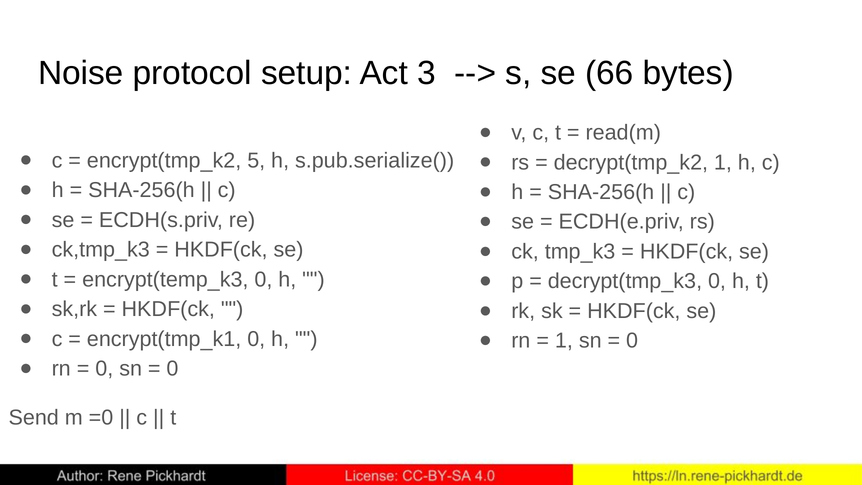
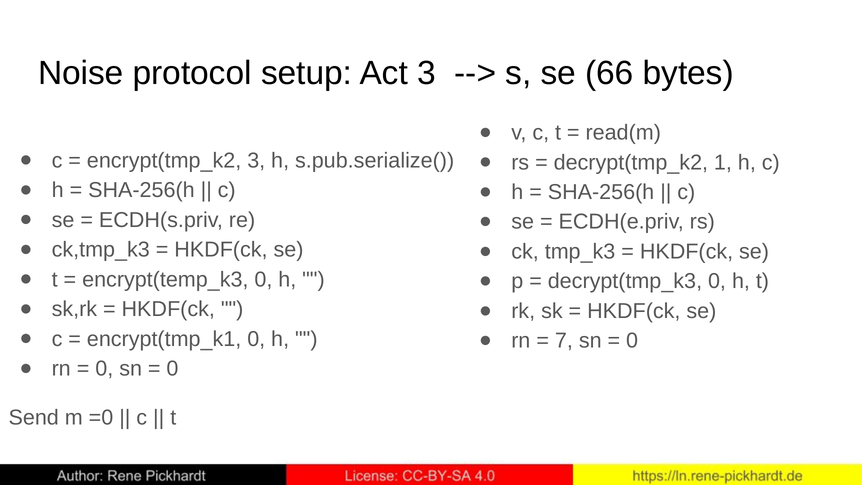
encrypt(tmp_k2 5: 5 -> 3 (256, 160)
1: 1 -> 7 (564, 341)
